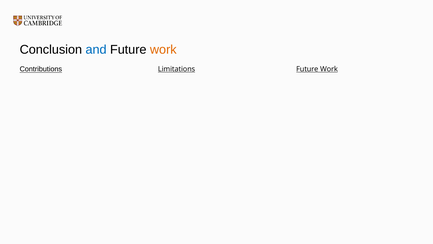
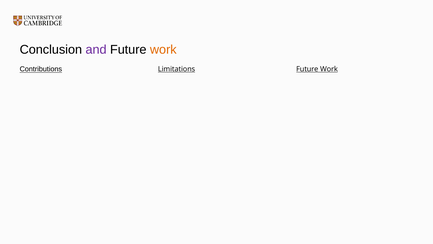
and colour: blue -> purple (96, 49)
